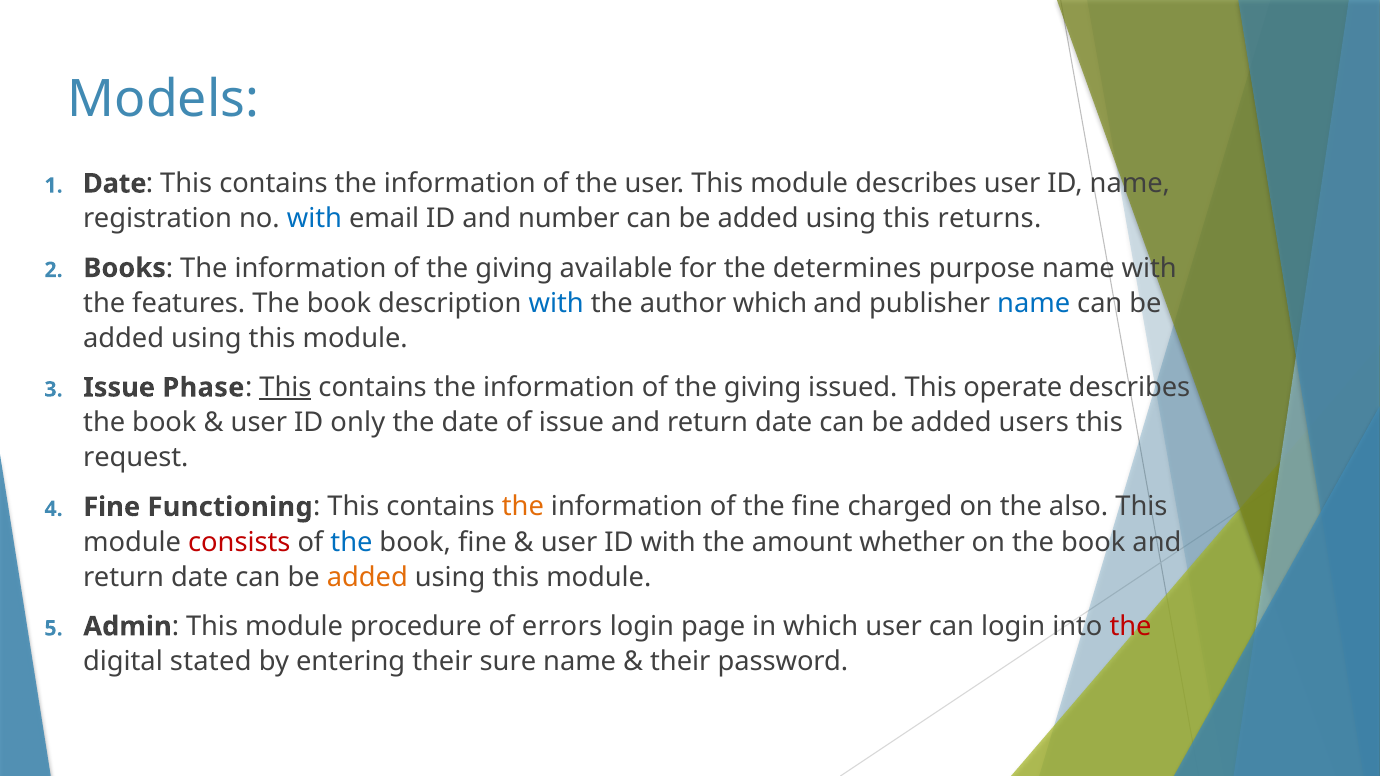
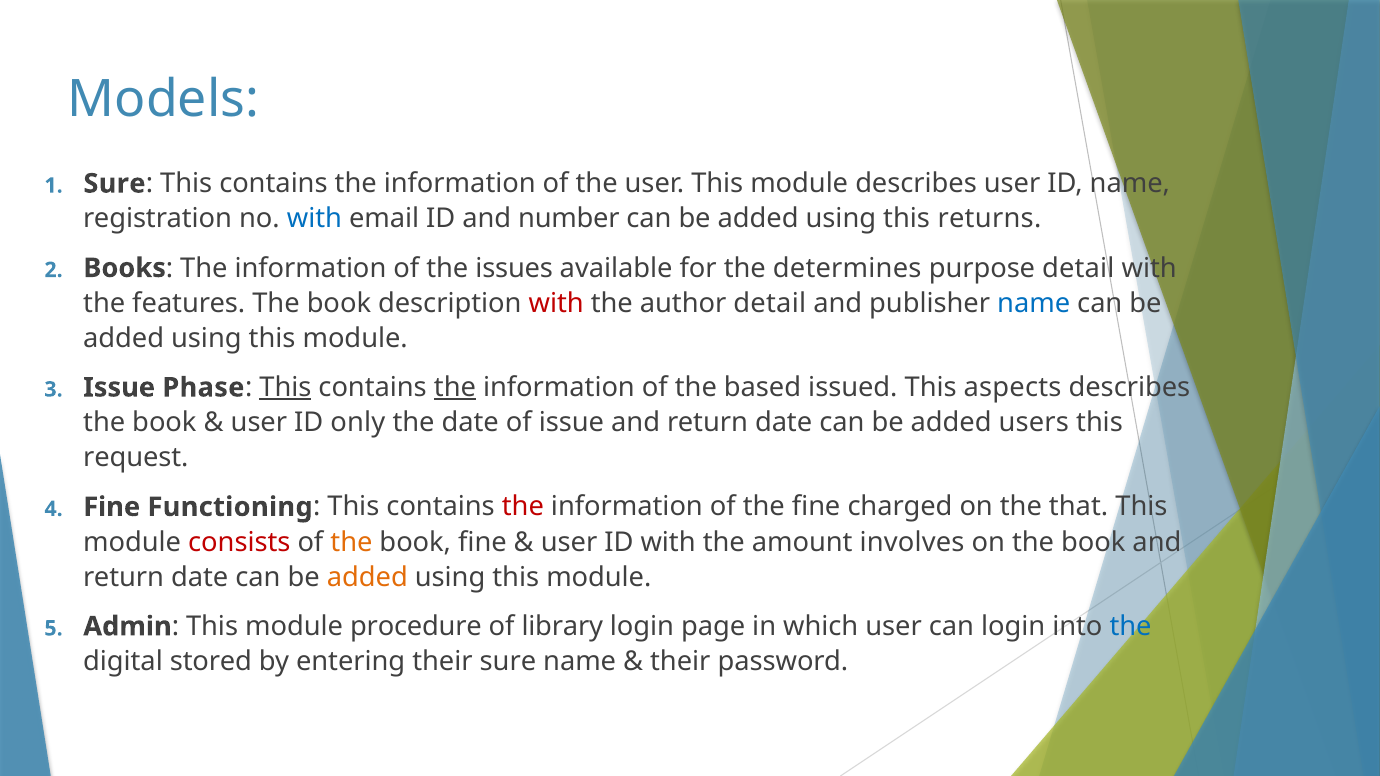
Date: Date -> Sure (114, 184)
giving: giving -> issues (514, 268)
purpose name: name -> detail (1078, 268)
with colour: blue -> red (556, 303)
author which: which -> detail (770, 303)
the underline: none -> present (455, 388)
giving: giving -> based (763, 388)
operate: operate -> aspects (1013, 388)
the colour: orange -> red (523, 507)
also: also -> that (1079, 507)
the colour: blue -> orange (351, 542)
whether: whether -> involves (912, 542)
errors: errors -> library (562, 627)
the colour: red -> blue (1131, 627)
stated: stated -> stored (211, 662)
